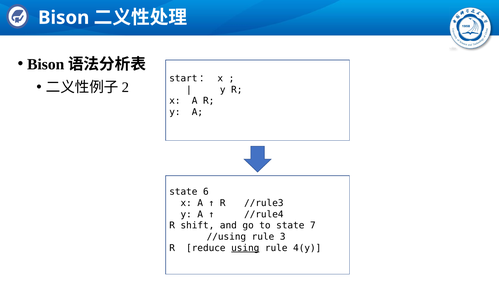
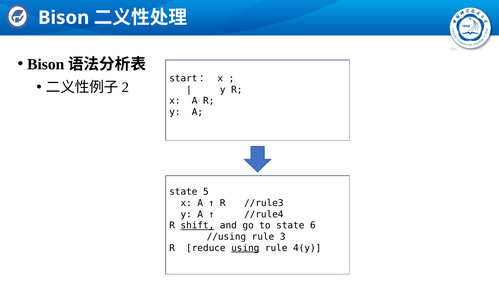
6: 6 -> 5 (206, 192)
shift underline: none -> present (197, 225)
7: 7 -> 6 (313, 225)
